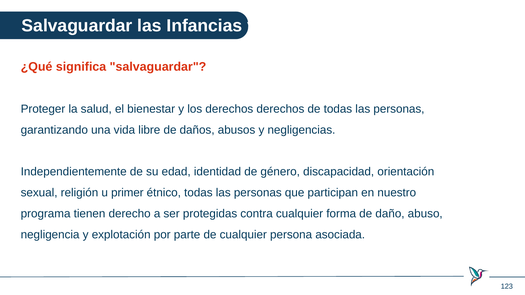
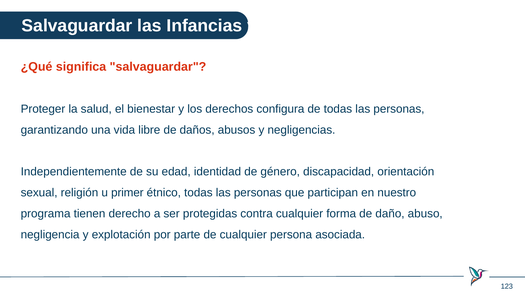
derechos derechos: derechos -> configura (280, 109)
